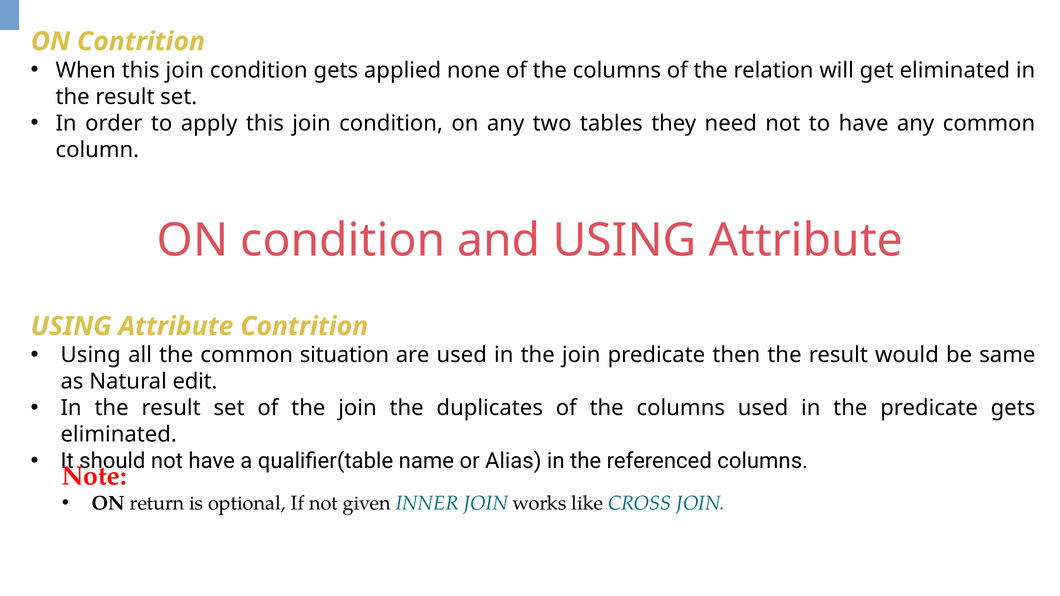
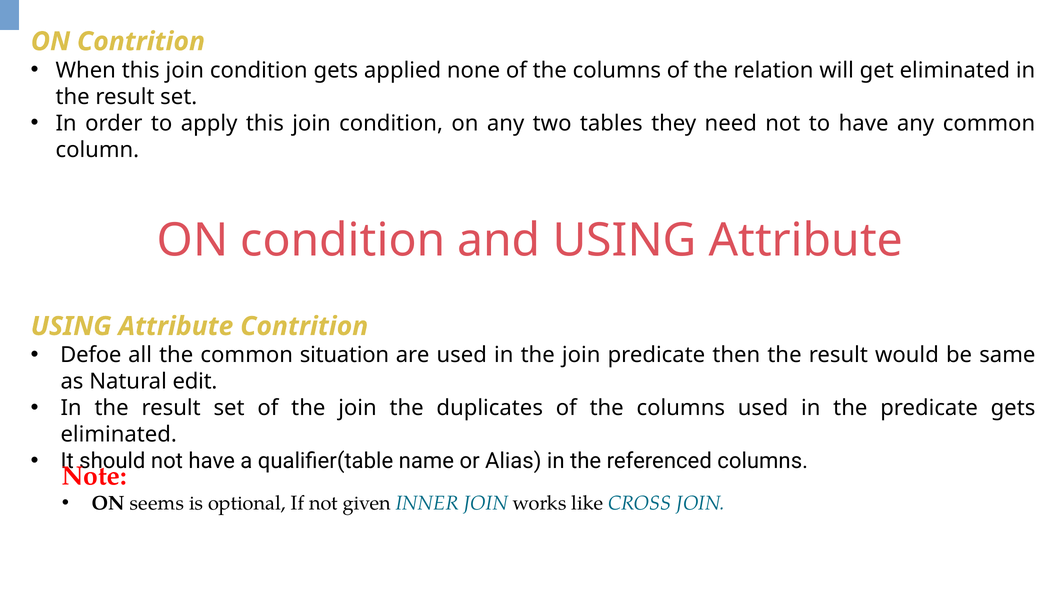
Using: Using -> Defoe (91, 355)
return: return -> seems (157, 504)
